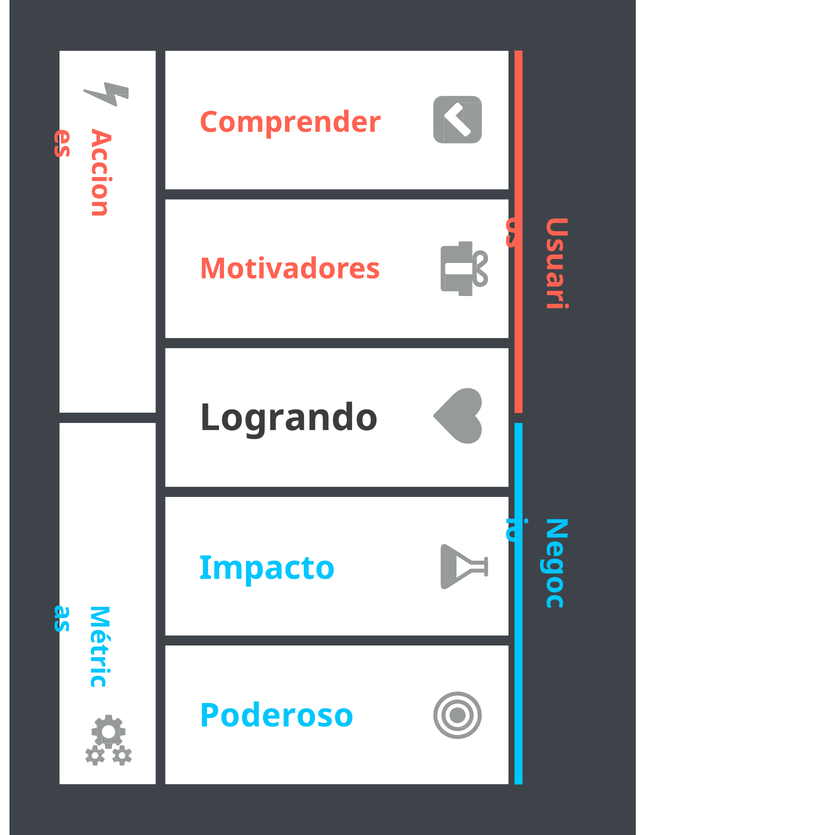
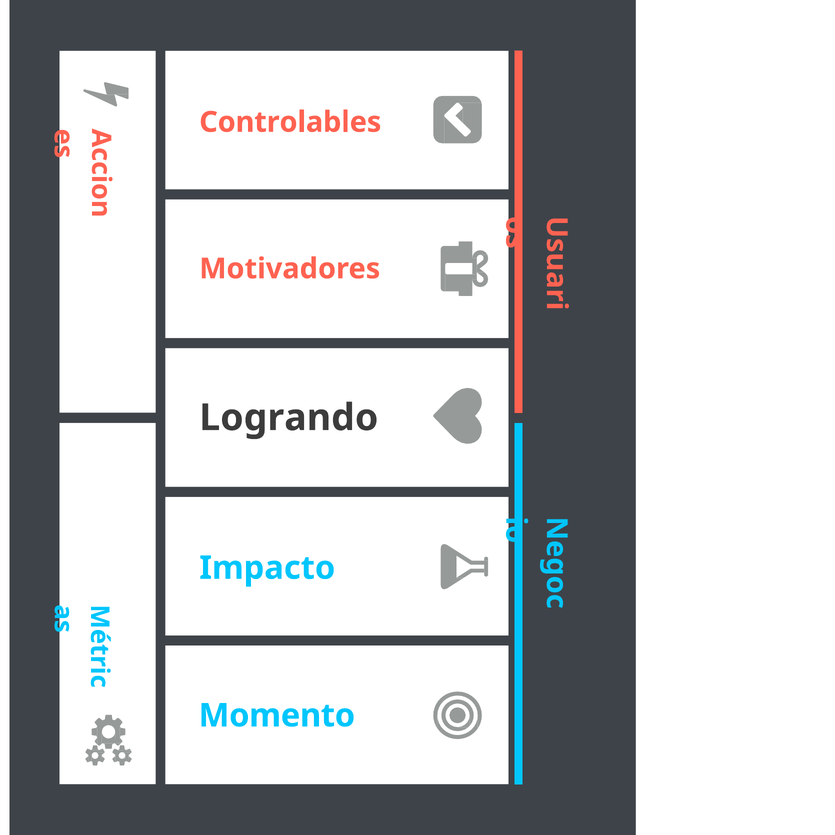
Comprender: Comprender -> Controlables (290, 122)
Poderoso: Poderoso -> Momento (277, 716)
